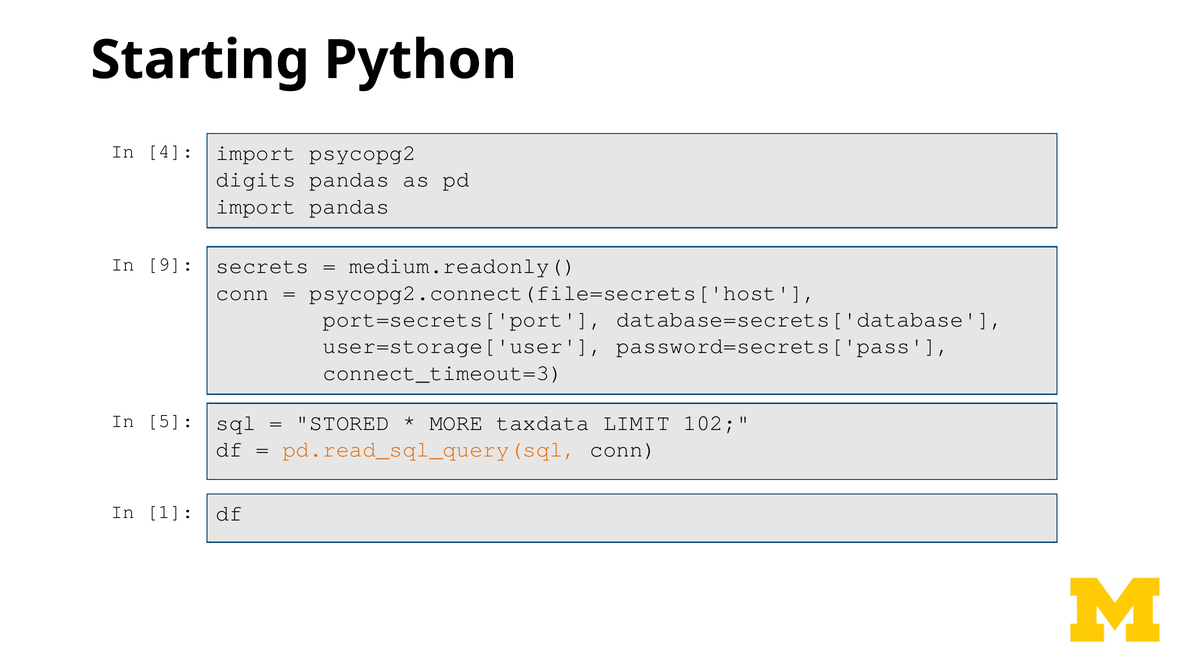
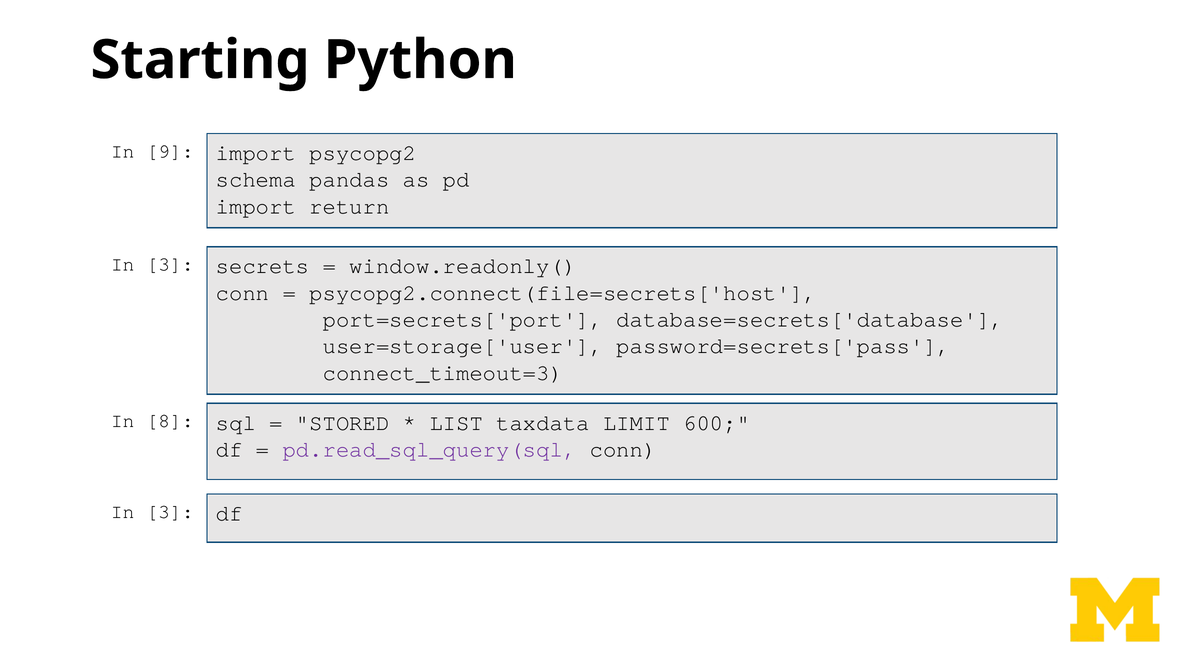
4: 4 -> 9 (170, 151)
digits: digits -> schema (256, 180)
import pandas: pandas -> return (349, 206)
9: 9 -> 3 (170, 264)
medium.readonly(: medium.readonly( -> window.readonly( (463, 266)
5: 5 -> 8 (170, 421)
MORE: MORE -> LIST (456, 422)
102: 102 -> 600 (717, 422)
pd.read_sql_query(sql colour: orange -> purple (430, 449)
1: 1 -> 3 (170, 511)
